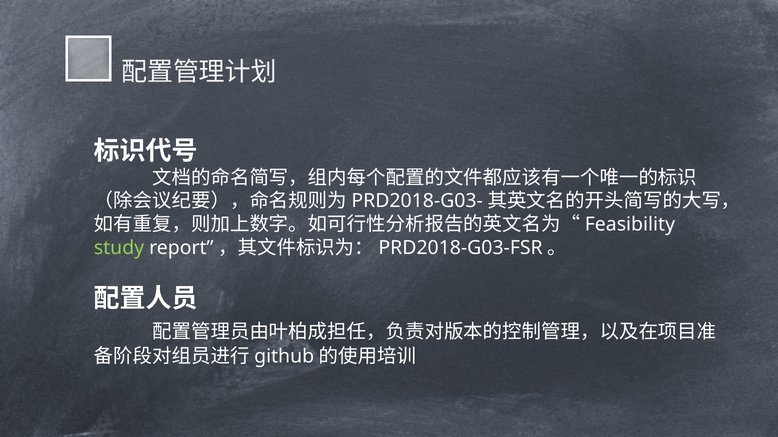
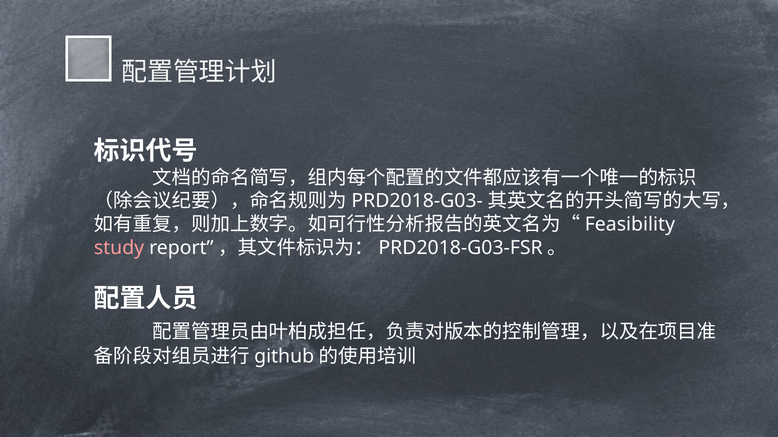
study colour: light green -> pink (119, 248)
